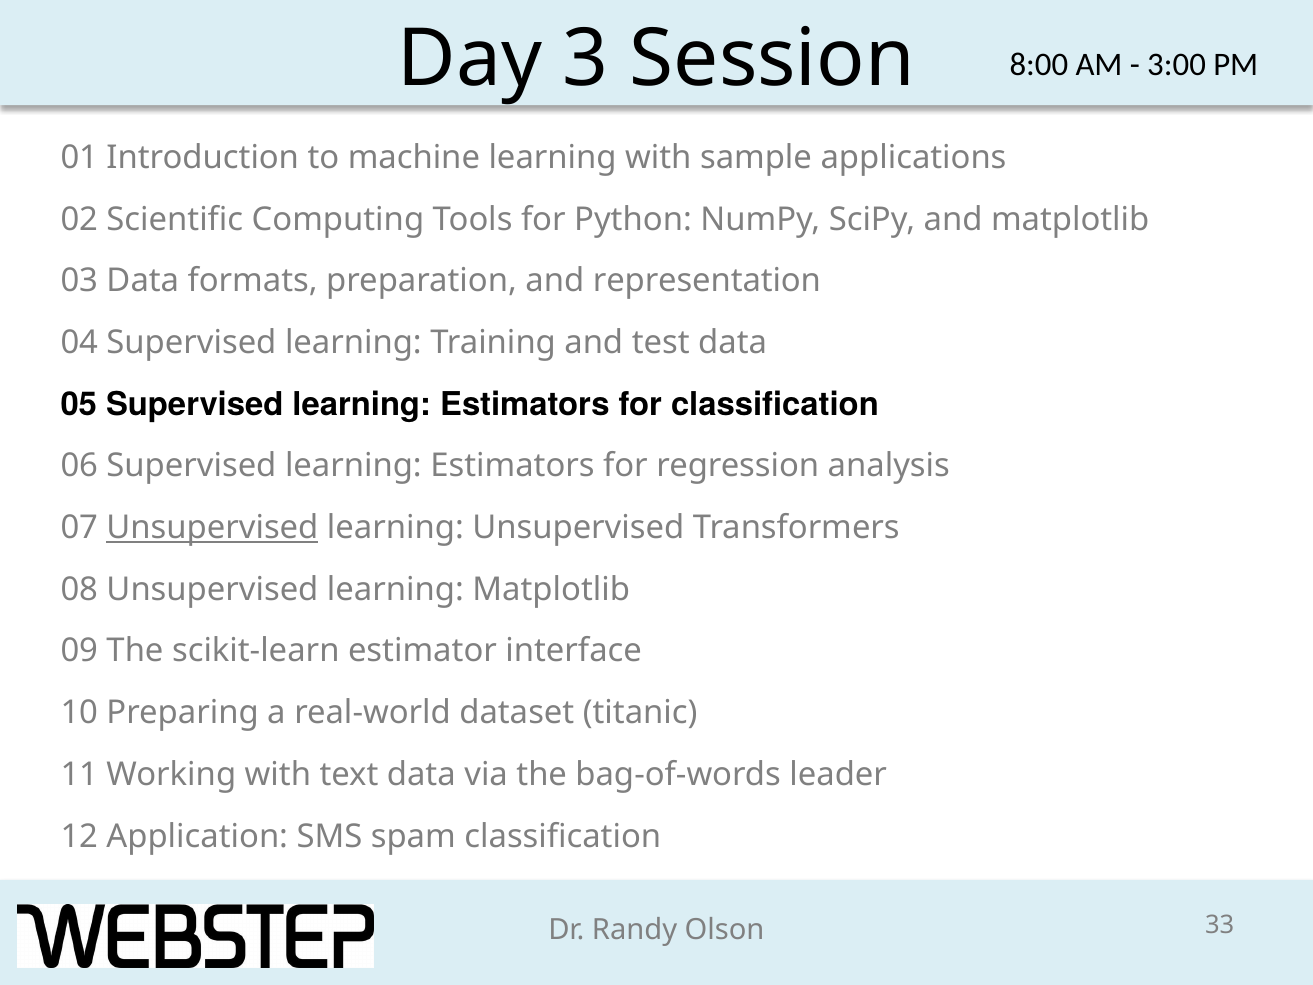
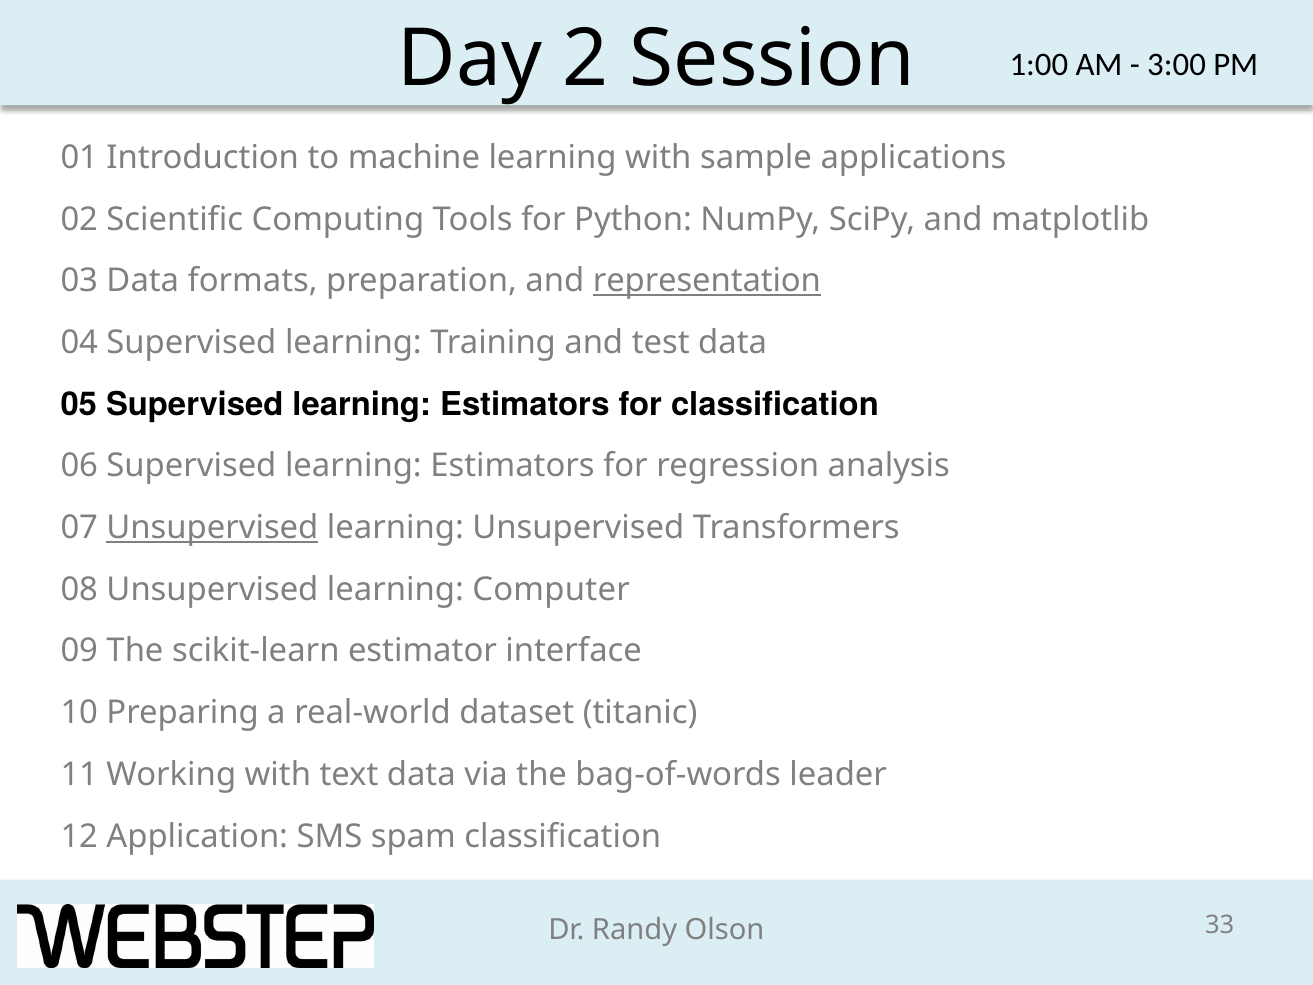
3: 3 -> 2 (586, 59)
8:00: 8:00 -> 1:00 (1039, 64)
representation underline: none -> present (707, 281)
learning Matplotlib: Matplotlib -> Computer (551, 589)
